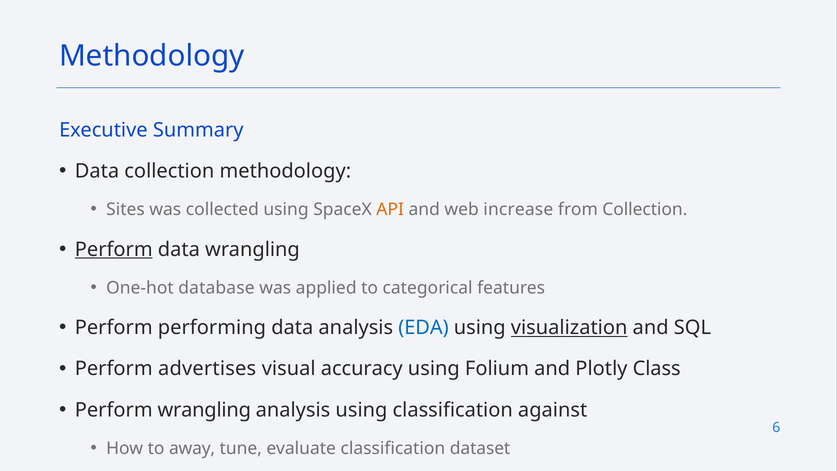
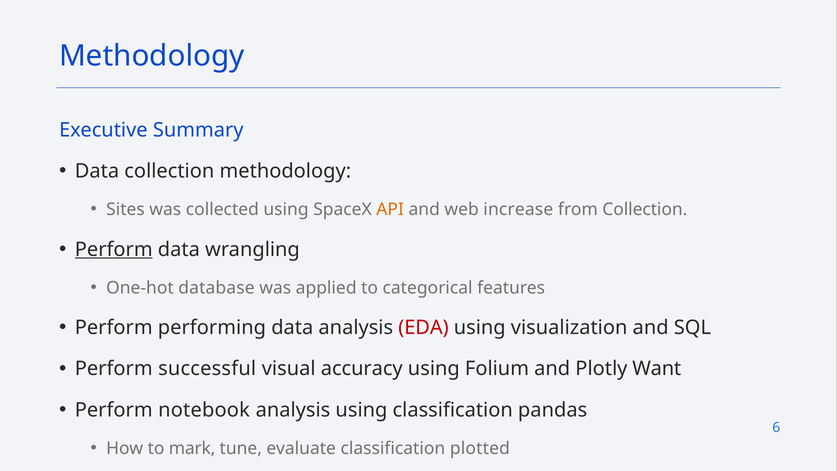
EDA colour: blue -> red (423, 328)
visualization underline: present -> none (569, 328)
advertises: advertises -> successful (207, 369)
Class: Class -> Want (657, 369)
Perform wrangling: wrangling -> notebook (204, 410)
against: against -> pandas (553, 410)
away: away -> mark (192, 448)
dataset: dataset -> plotted (480, 448)
